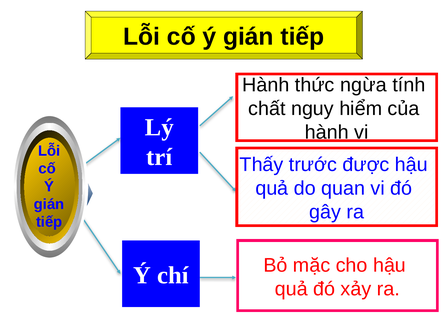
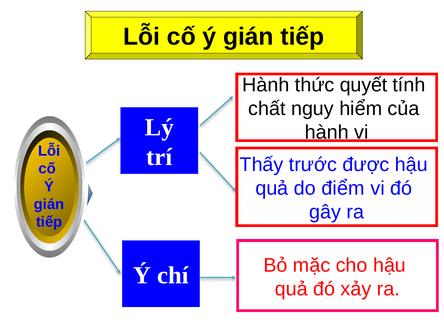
ngừa: ngừa -> quyết (364, 85)
quan: quan -> điểm (343, 188)
